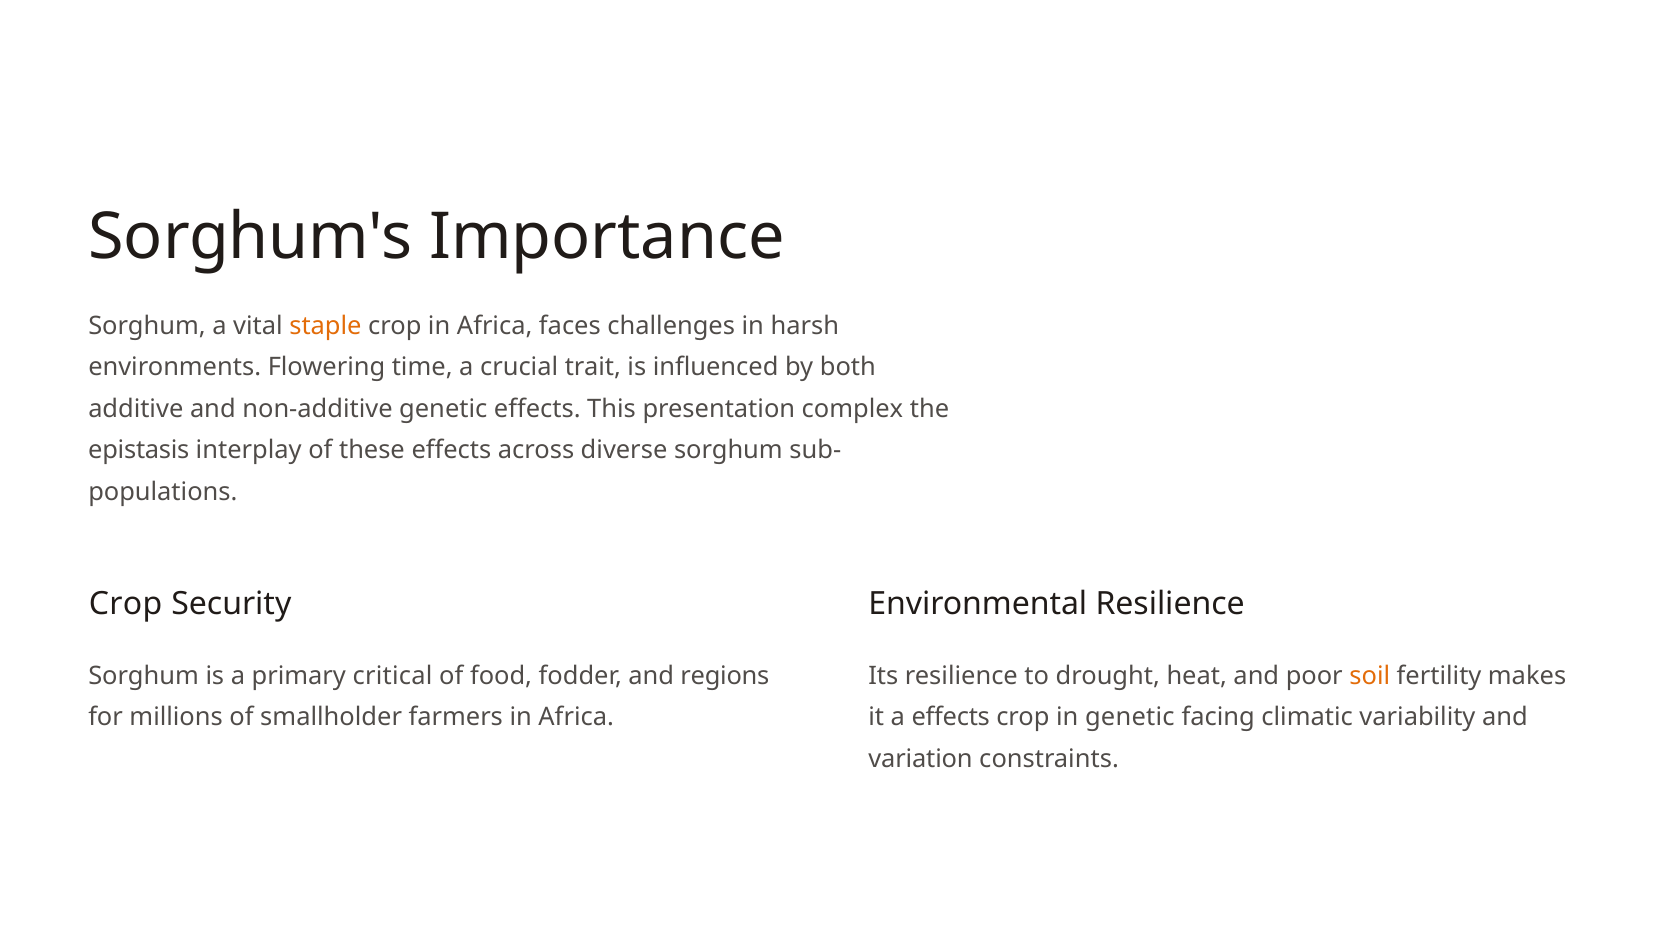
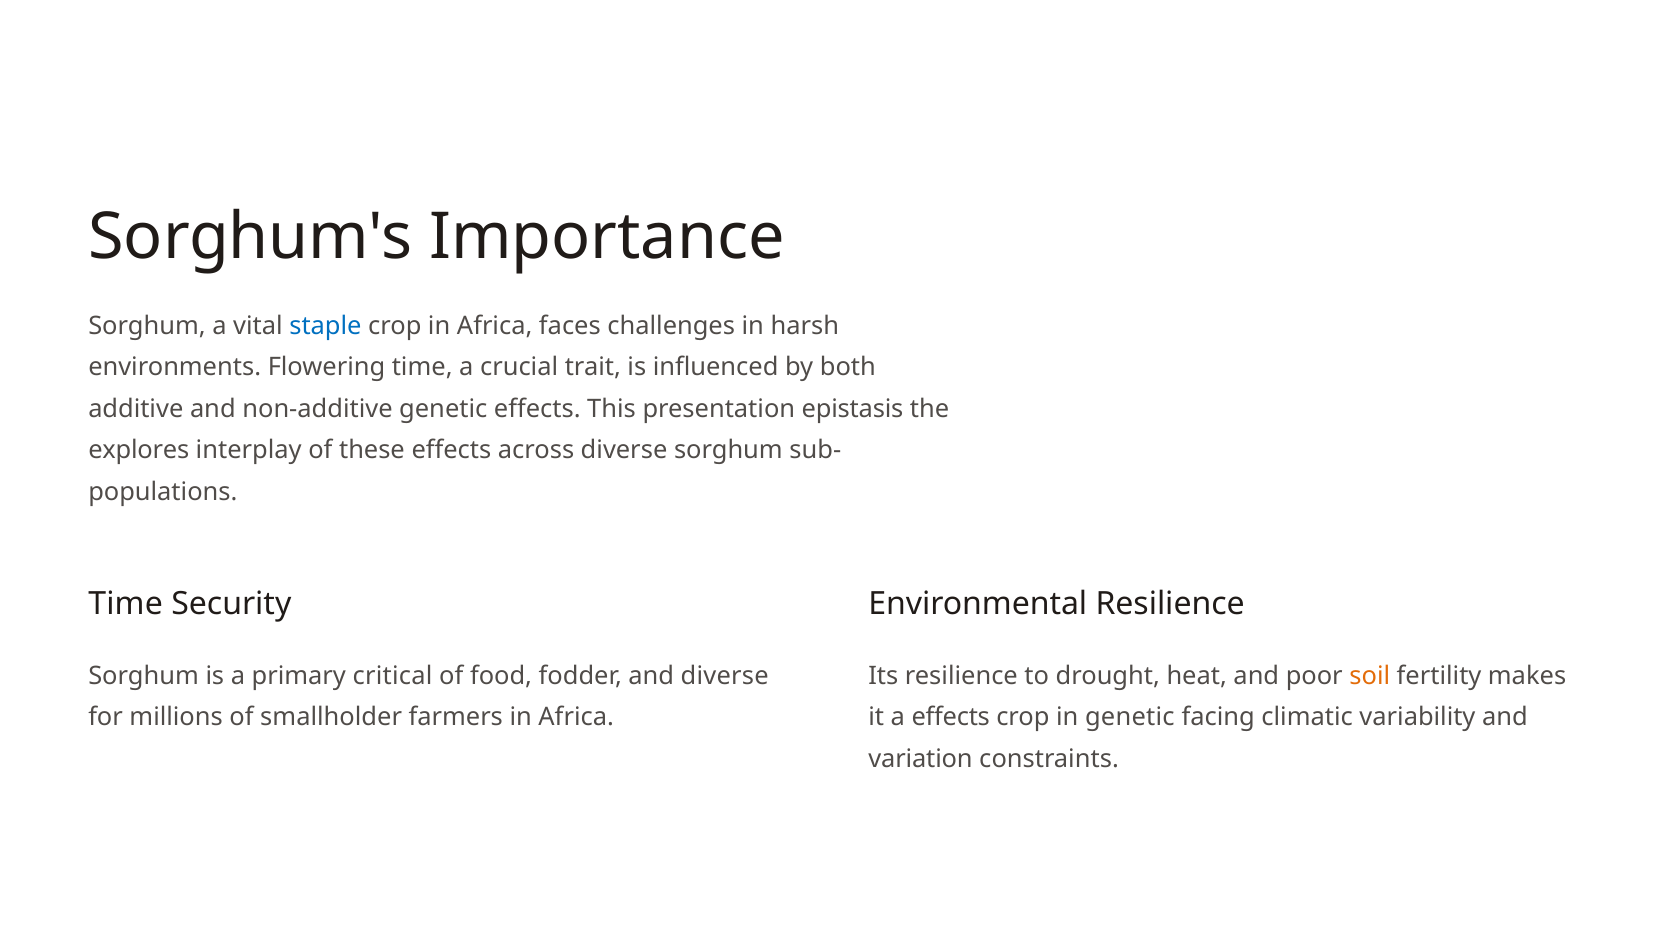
staple colour: orange -> blue (325, 326)
complex: complex -> epistasis (853, 409)
epistasis: epistasis -> explores (139, 450)
Crop: Crop -> Time (126, 604)
and regions: regions -> diverse (725, 676)
